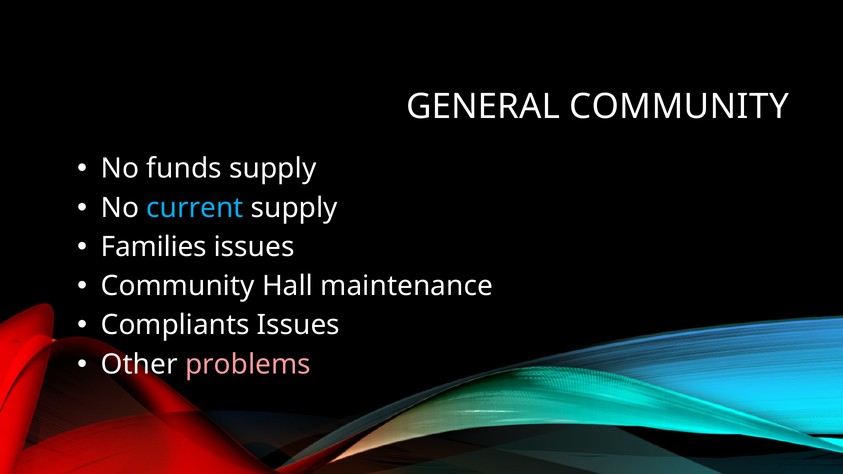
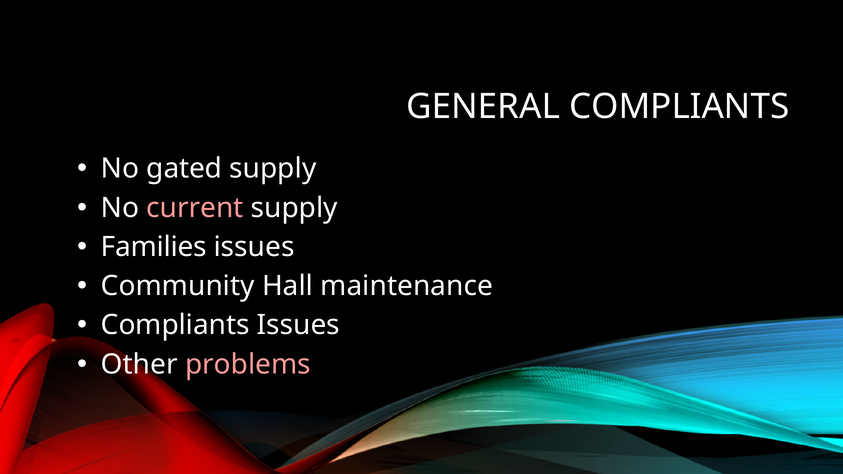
GENERAL COMMUNITY: COMMUNITY -> COMPLIANTS (679, 107)
funds: funds -> gated (184, 169)
current colour: light blue -> pink (195, 208)
